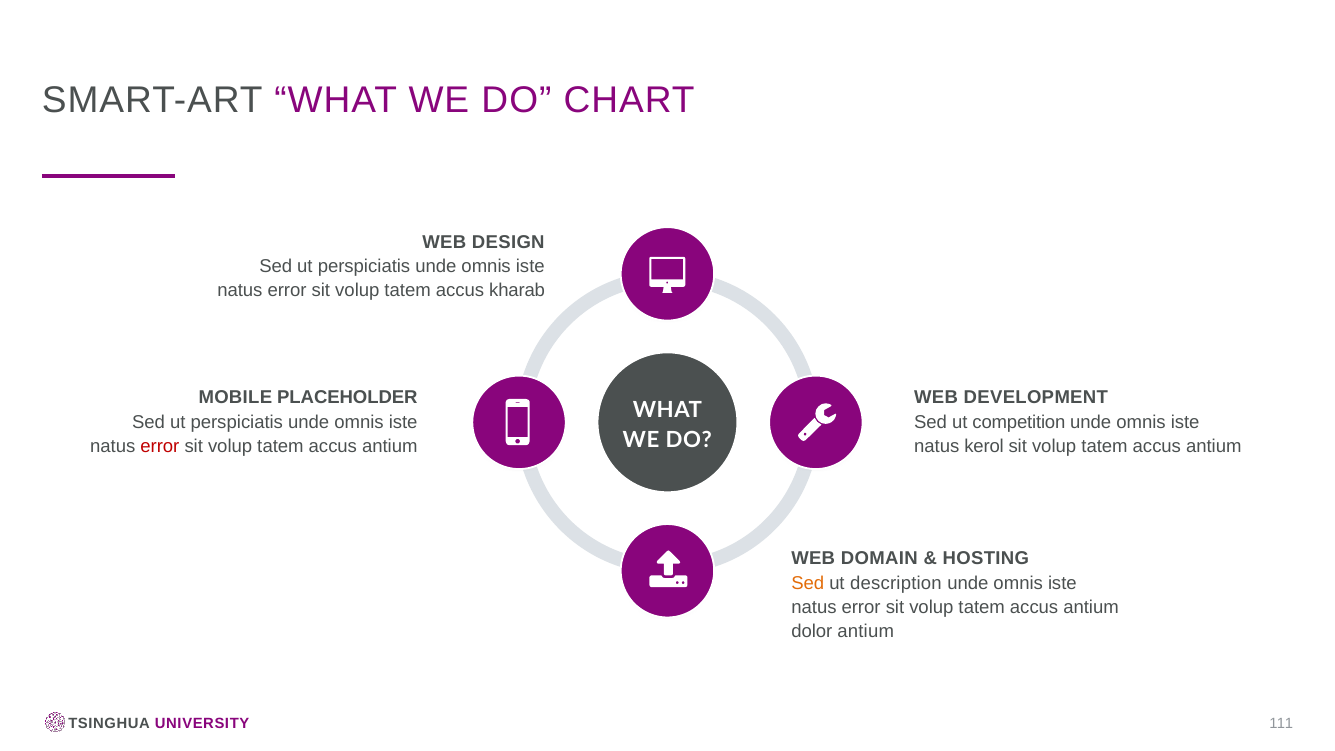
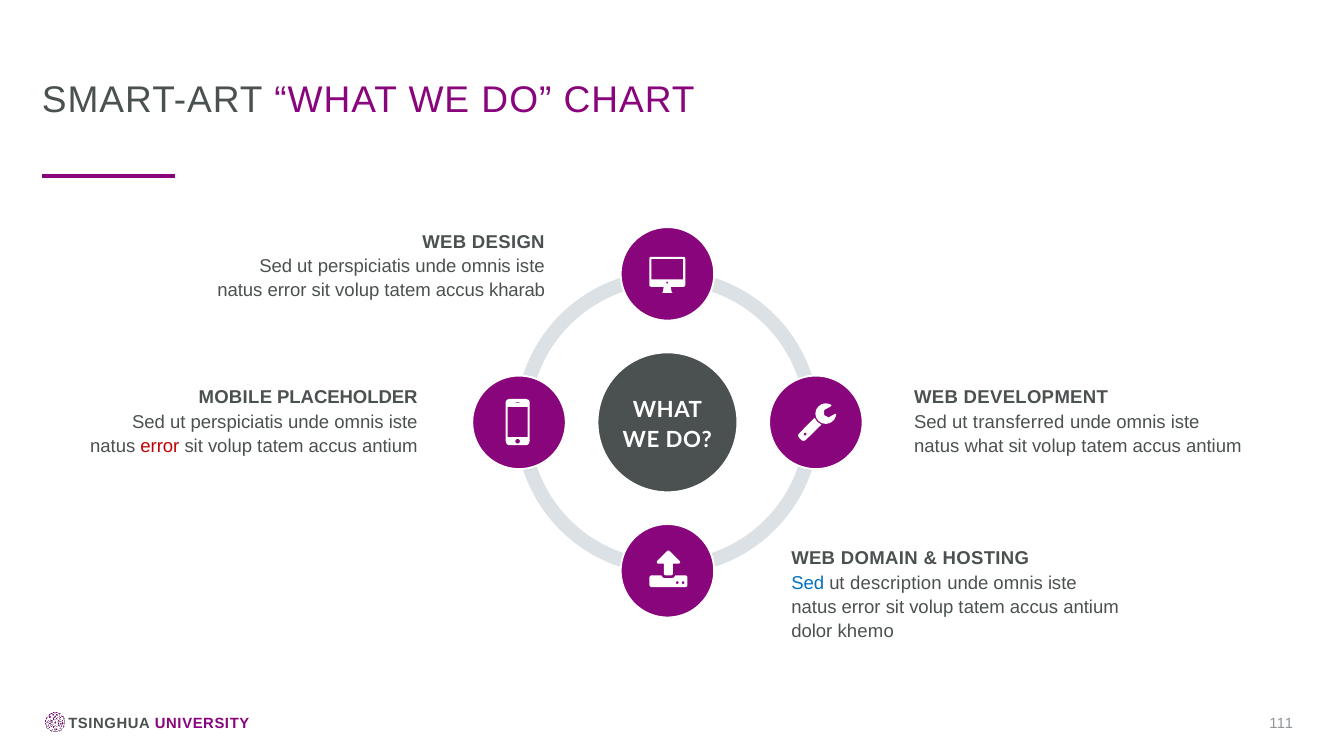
competition: competition -> transferred (1019, 422)
natus kerol: kerol -> what (984, 446)
Sed colour: orange -> blue (808, 583)
dolor antium: antium -> khemo (866, 631)
